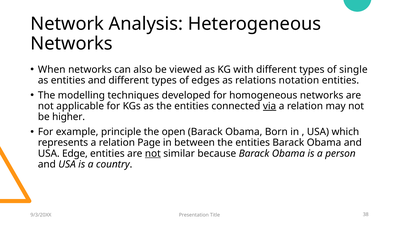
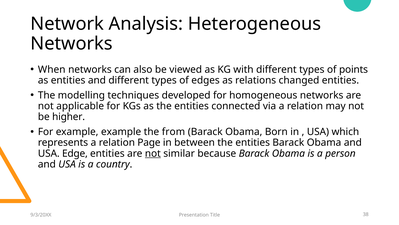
single: single -> points (354, 69)
notation: notation -> changed (299, 80)
via underline: present -> none (270, 106)
example principle: principle -> example (121, 132)
open: open -> from (173, 132)
